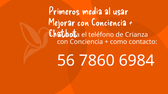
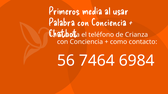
Mejorar: Mejorar -> Palabra (62, 23)
7860: 7860 -> 7464 (97, 61)
